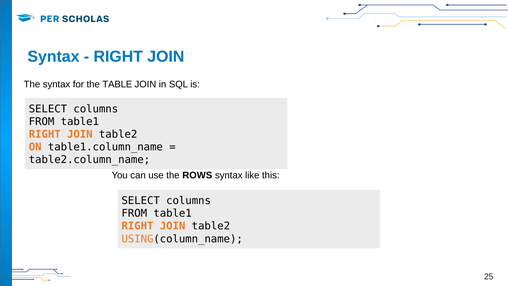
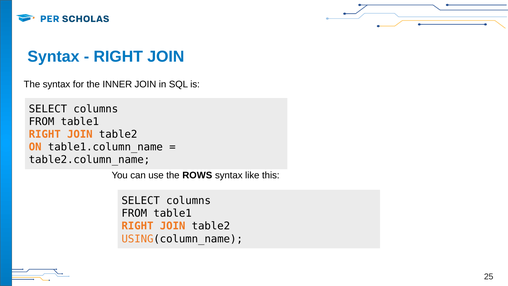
TABLE: TABLE -> INNER (117, 84)
